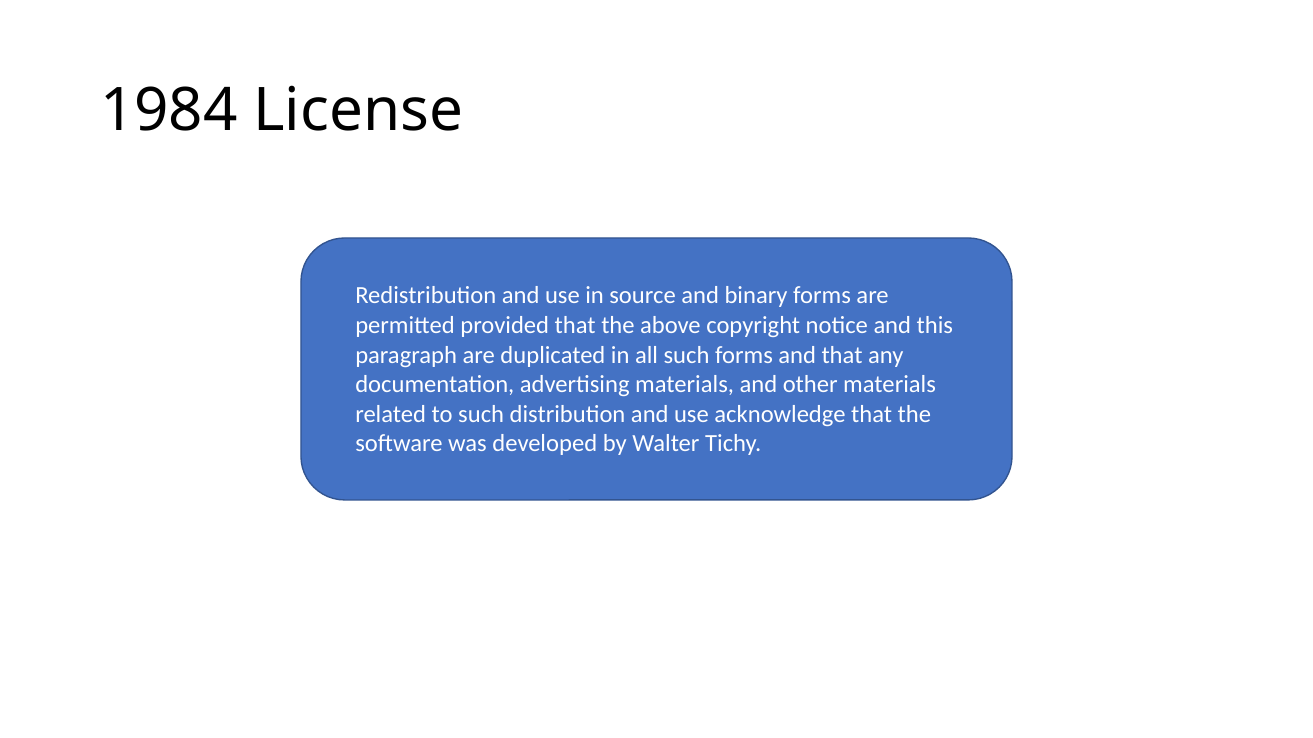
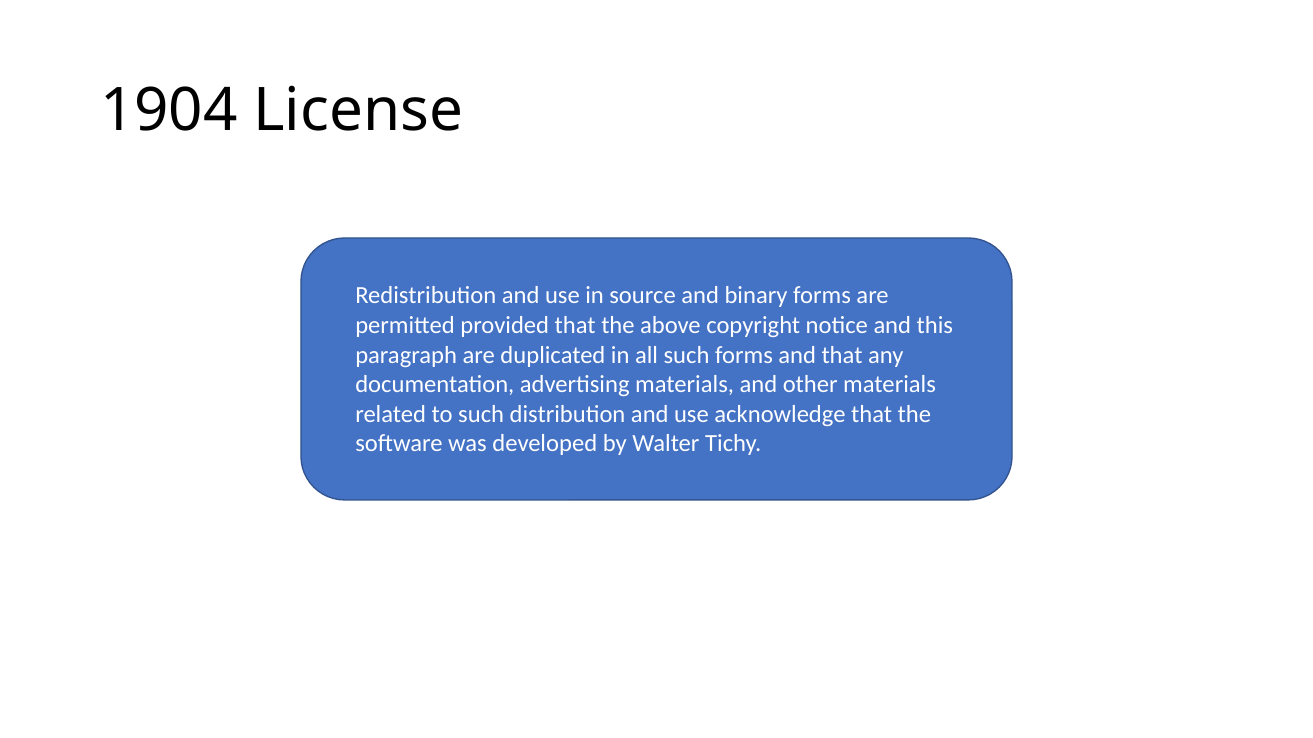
1984: 1984 -> 1904 (169, 110)
